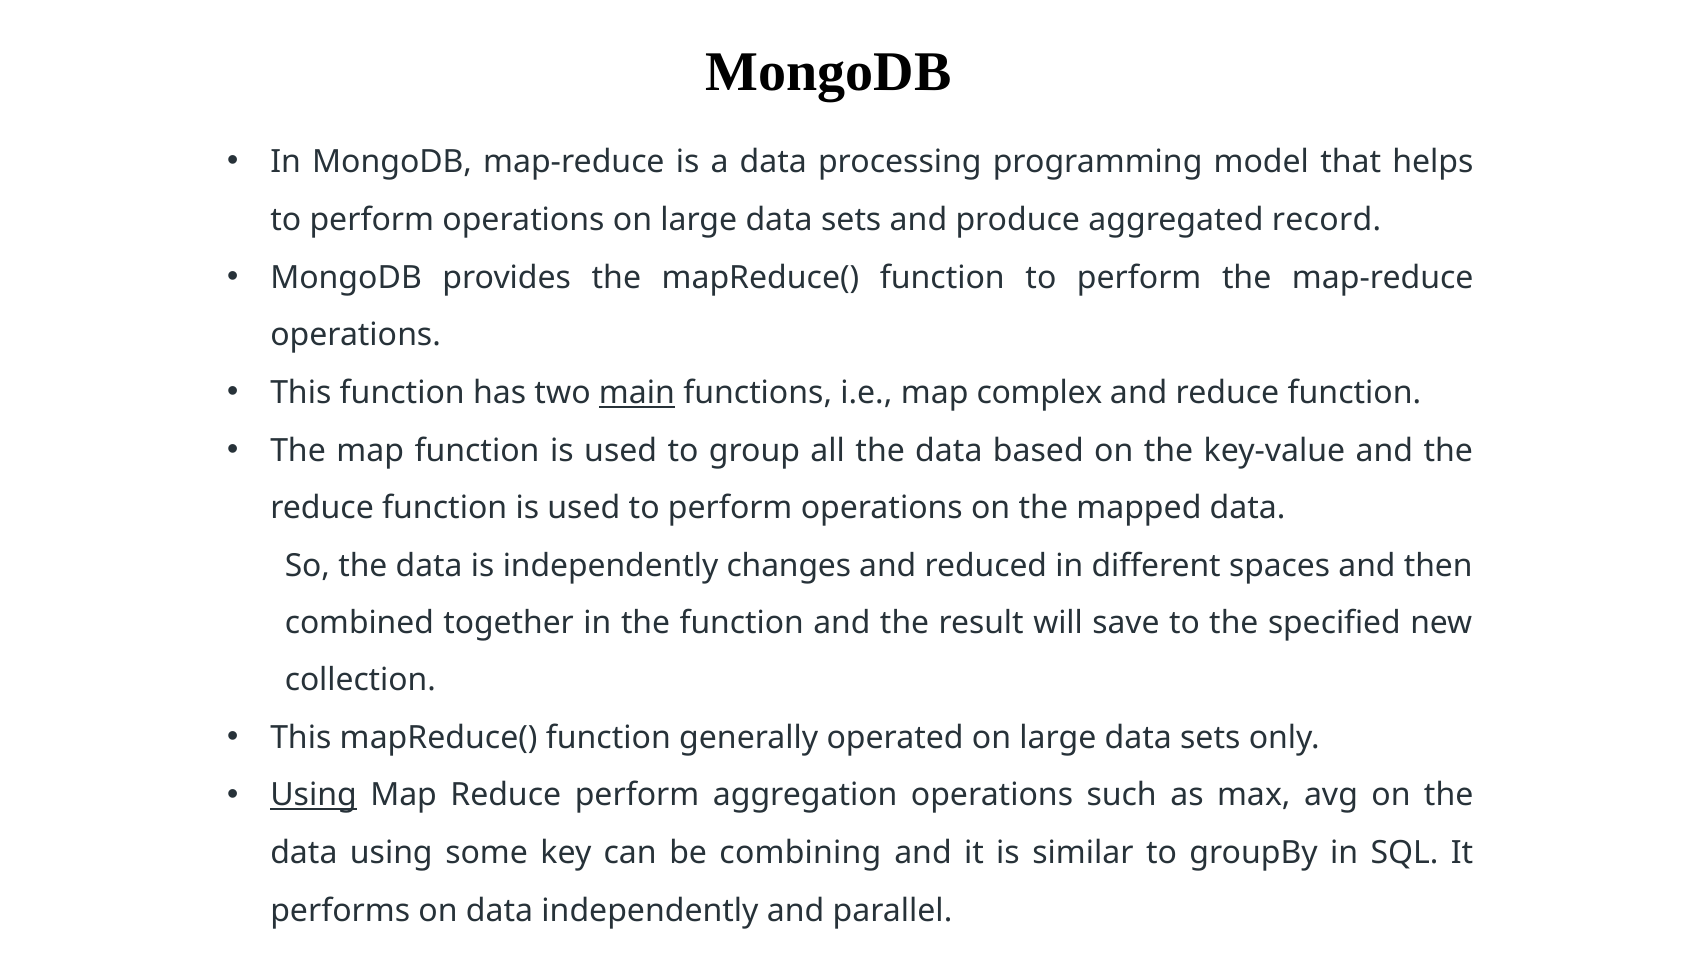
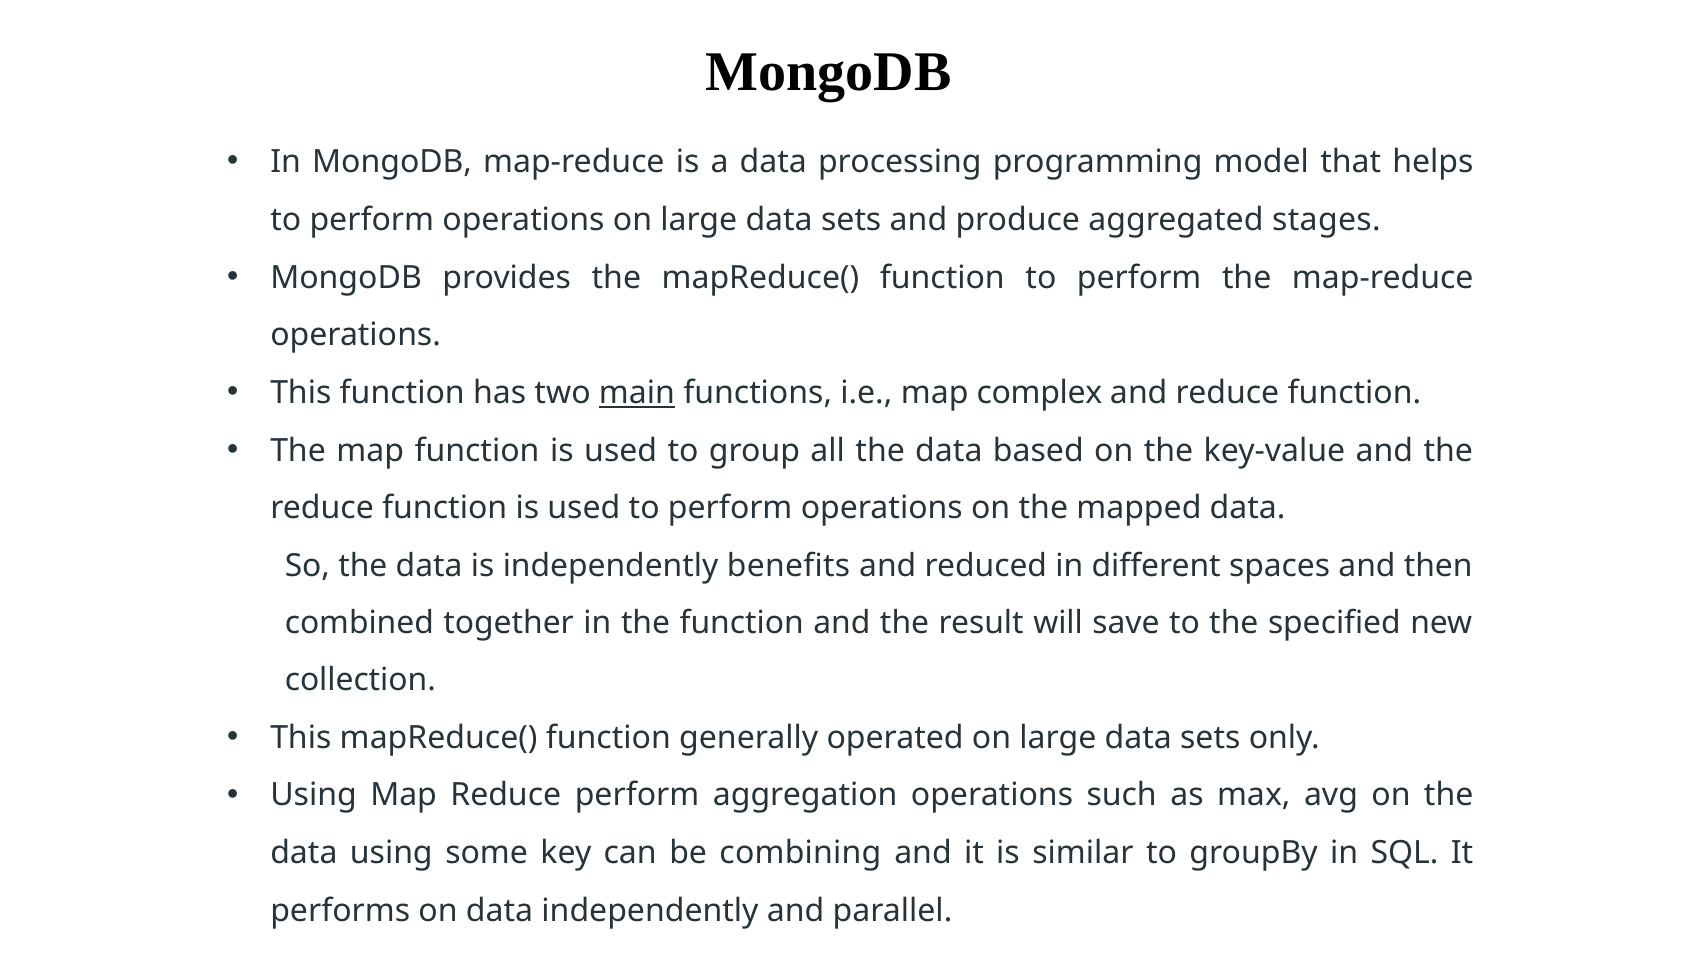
record: record -> stages (1326, 220)
changes: changes -> benefits (789, 566)
Using underline: present -> none (314, 796)
